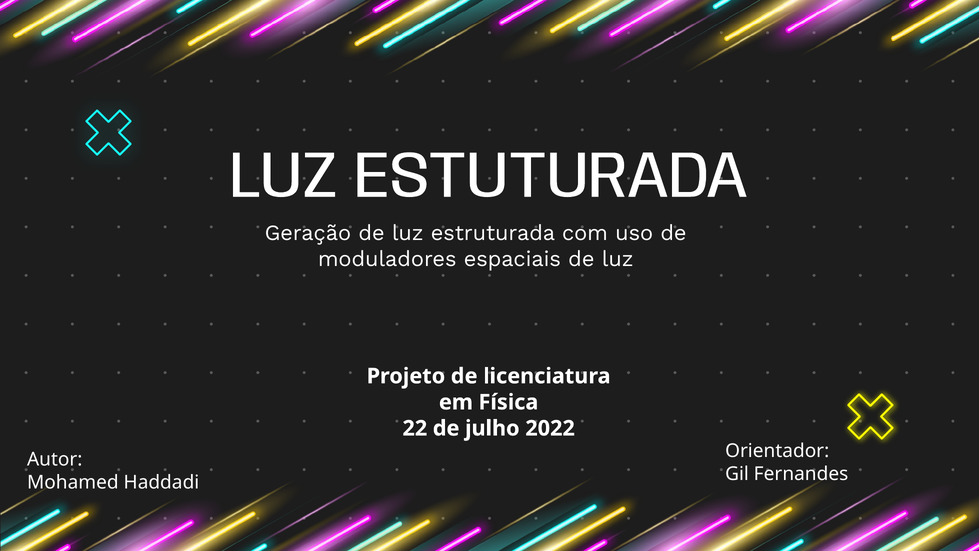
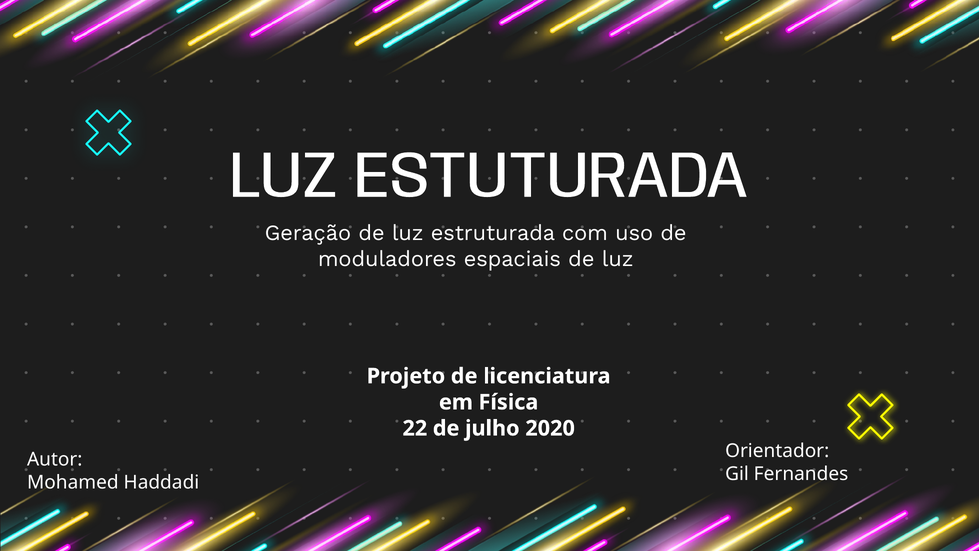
2022: 2022 -> 2020 (550, 428)
